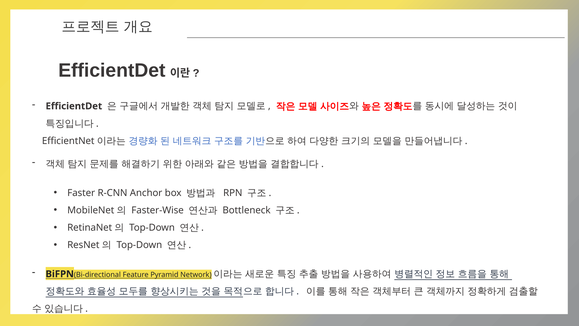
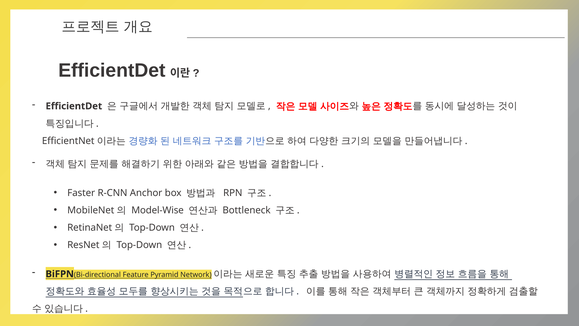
Faster-Wise: Faster-Wise -> Model-Wise (158, 210)
